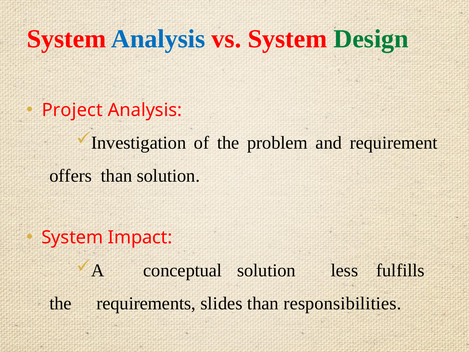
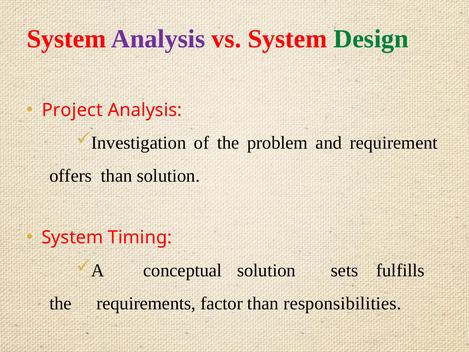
Analysis colour: blue -> purple (158, 39)
Impact: Impact -> Timing (140, 237)
less: less -> sets (345, 270)
slides: slides -> factor (222, 303)
